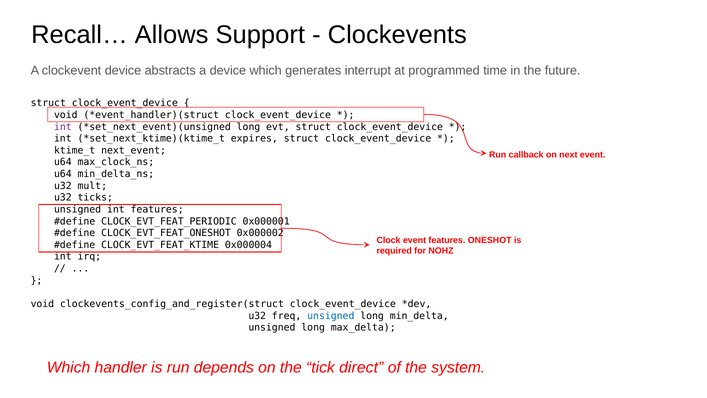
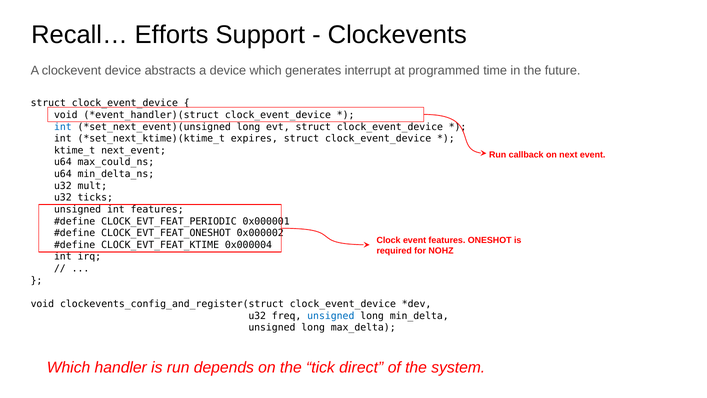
Allows: Allows -> Efforts (172, 35)
int colour: purple -> blue (63, 127)
max_clock_ns: max_clock_ns -> max_could_ns (116, 162)
